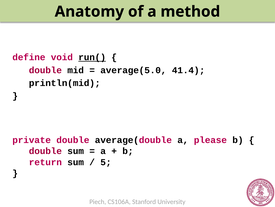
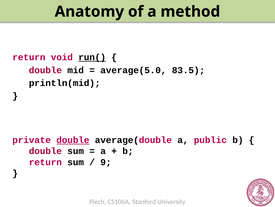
define: define -> return (29, 57)
41.4: 41.4 -> 83.5 (188, 70)
double underline: none -> present (73, 140)
please: please -> public (210, 140)
5: 5 -> 9 (106, 162)
